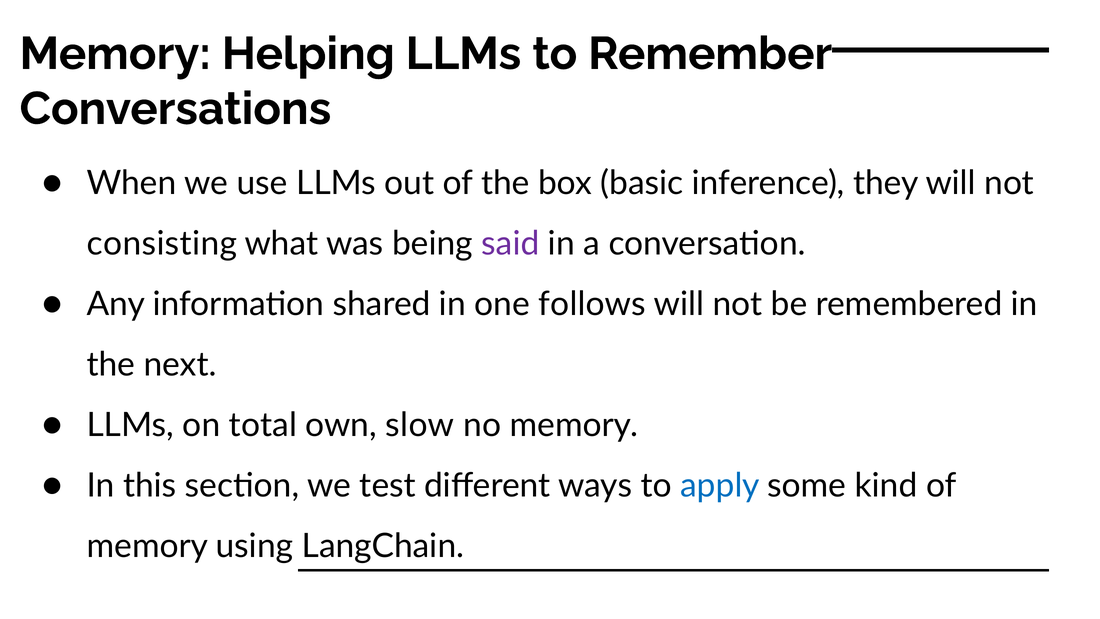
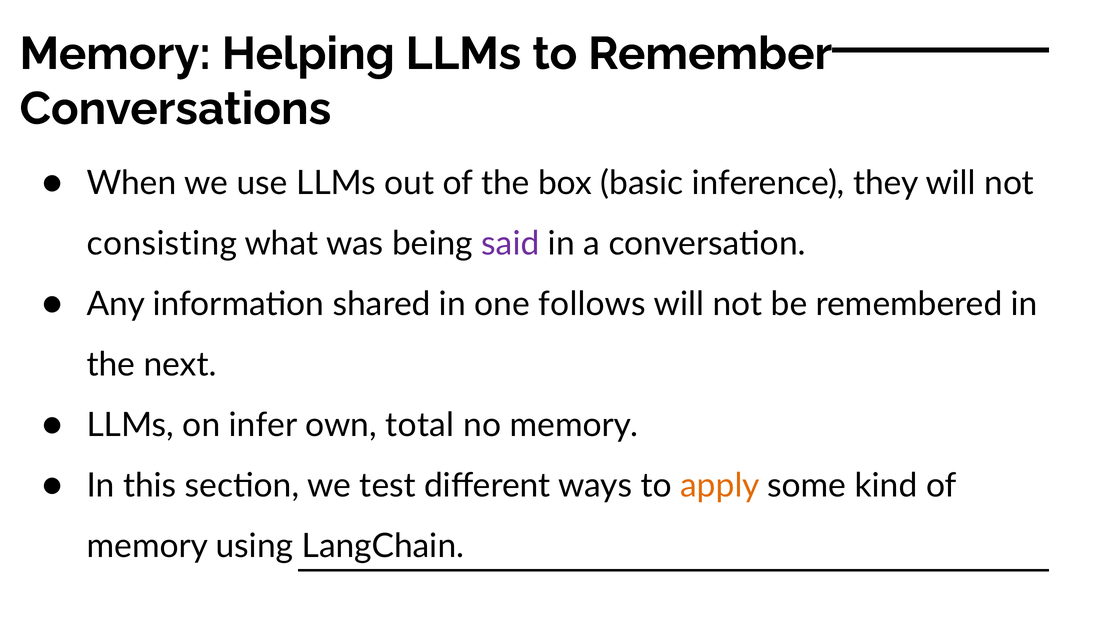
total: total -> infer (263, 425)
slow: slow -> total (420, 425)
apply colour: blue -> orange (720, 486)
